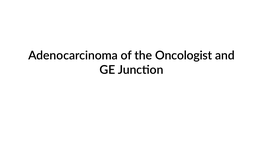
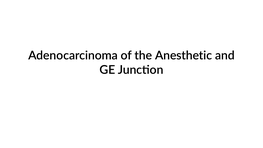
Oncologist: Oncologist -> Anesthetic (184, 55)
